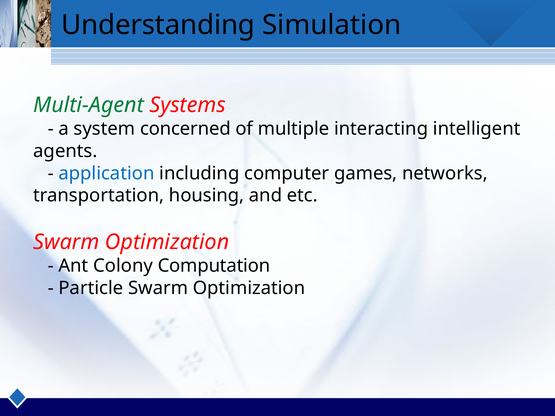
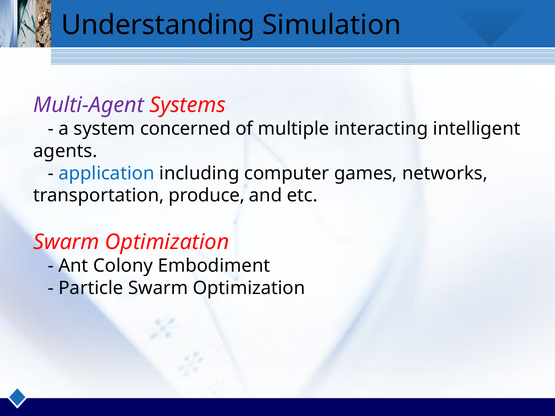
Multi-Agent colour: green -> purple (89, 105)
housing: housing -> produce (207, 196)
Computation: Computation -> Embodiment (214, 266)
